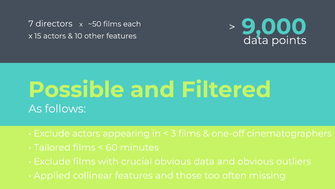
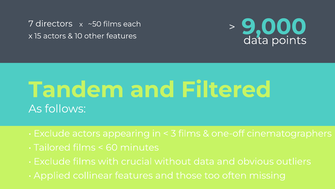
Possible: Possible -> Tandem (76, 89)
crucial obvious: obvious -> without (173, 161)
